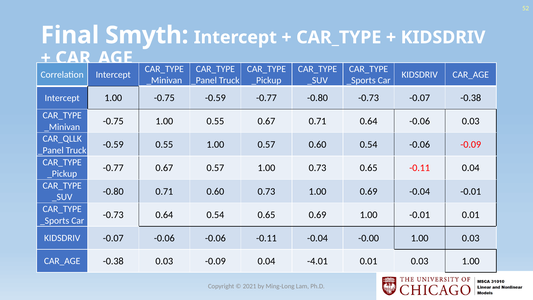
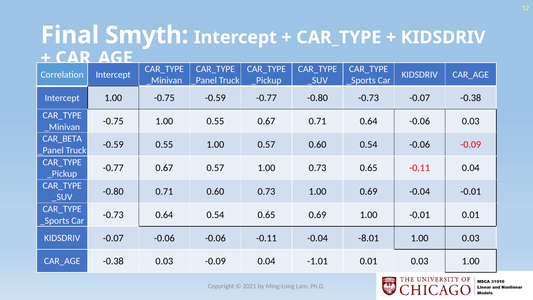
CAR_QLLK: CAR_QLLK -> CAR_BETA (62, 139)
-0.00: -0.00 -> -8.01 (369, 238)
-4.01: -4.01 -> -1.01 (318, 261)
